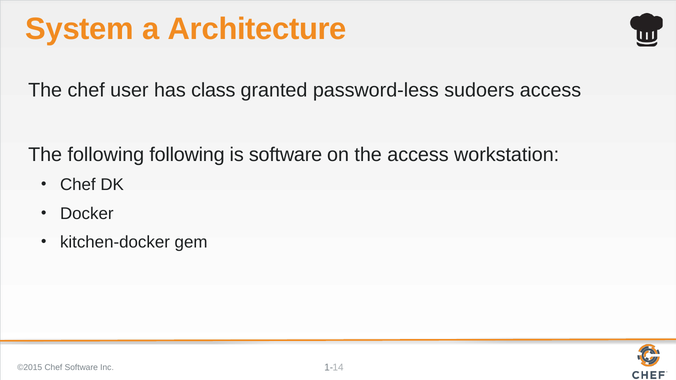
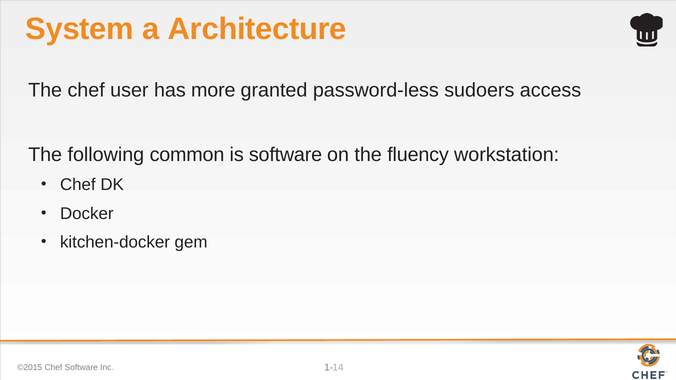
class: class -> more (213, 90)
following following: following -> common (187, 155)
the access: access -> fluency (418, 155)
